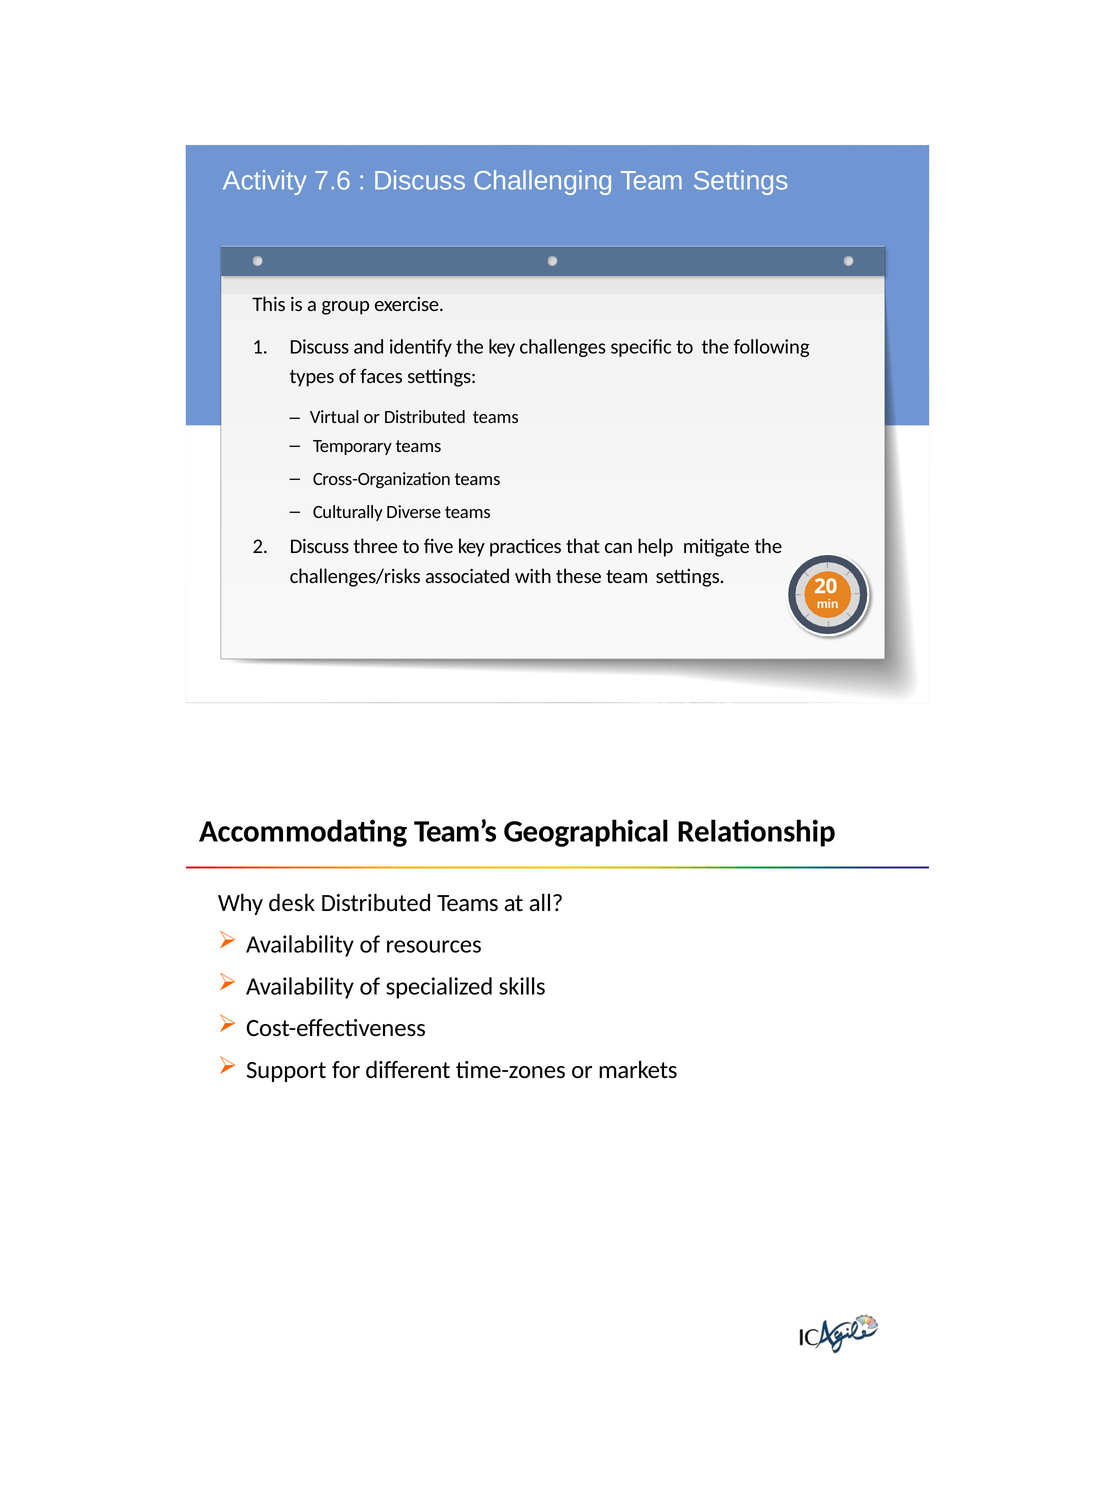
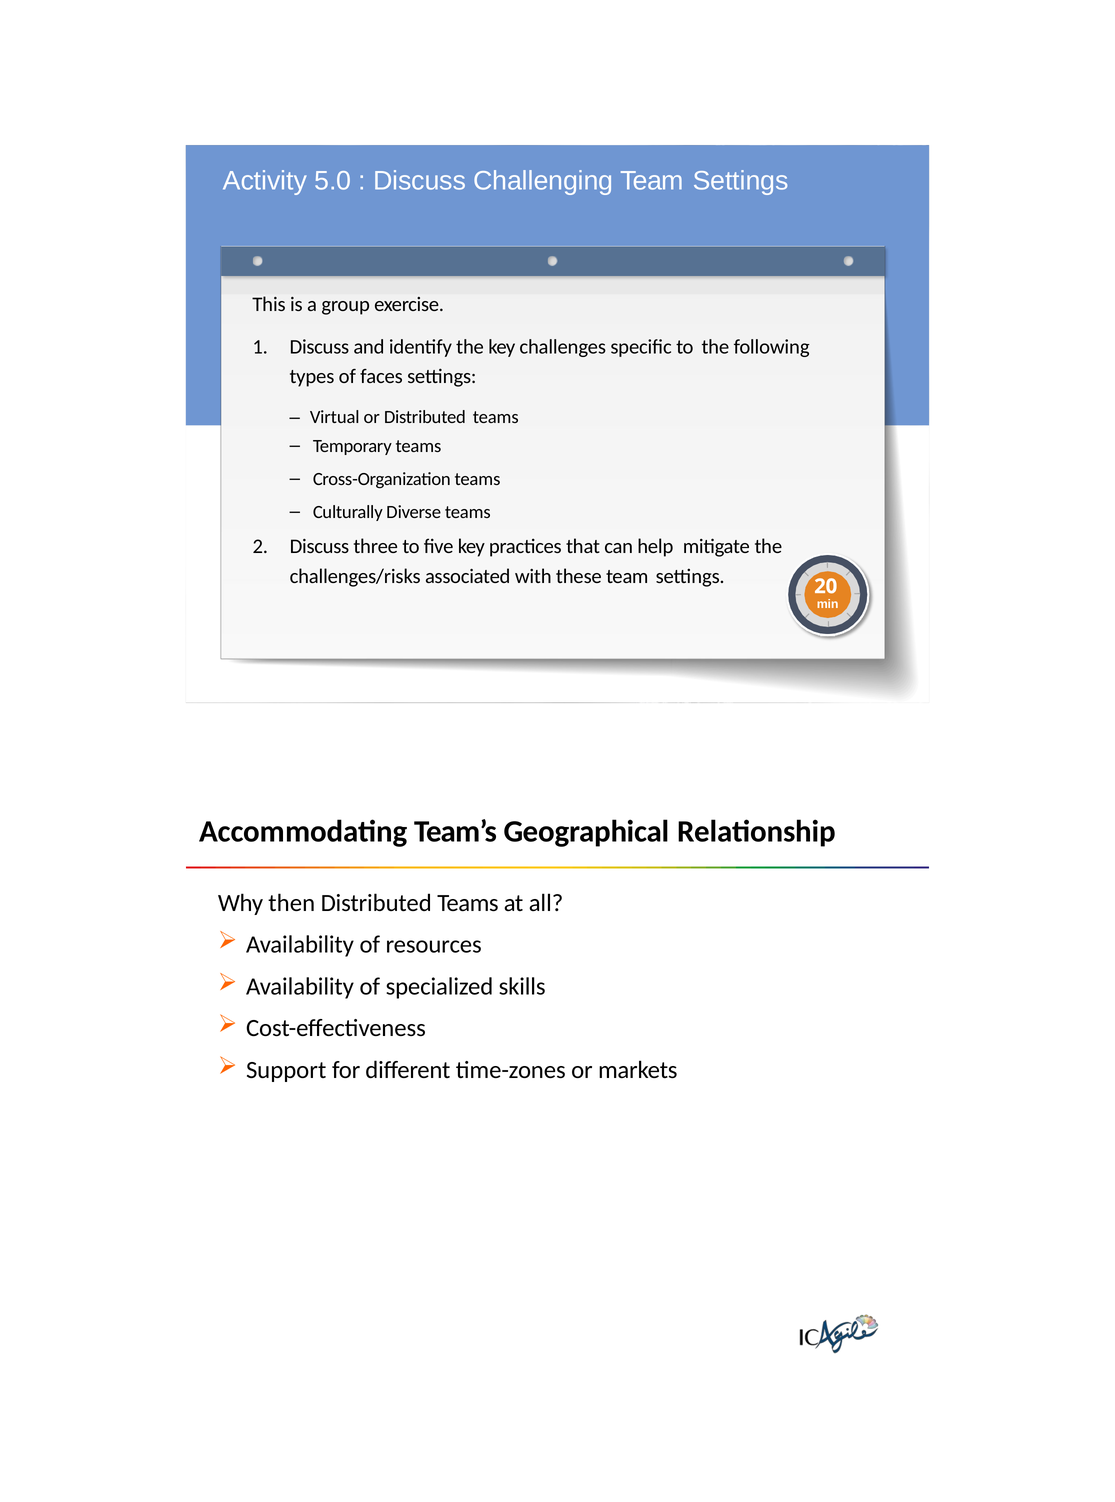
7.6: 7.6 -> 5.0 (333, 181)
desk: desk -> then (292, 903)
